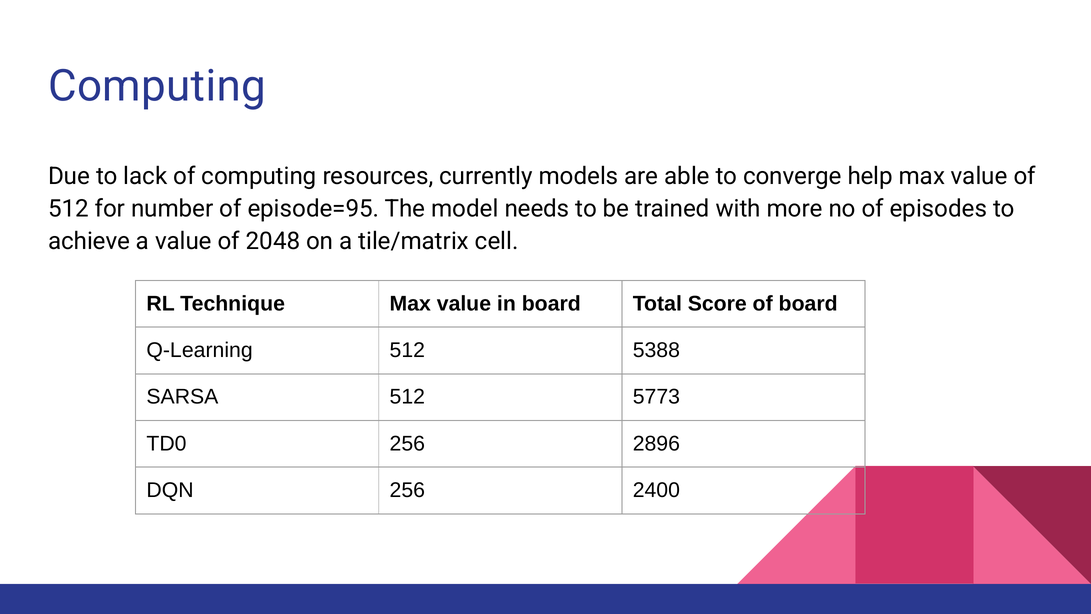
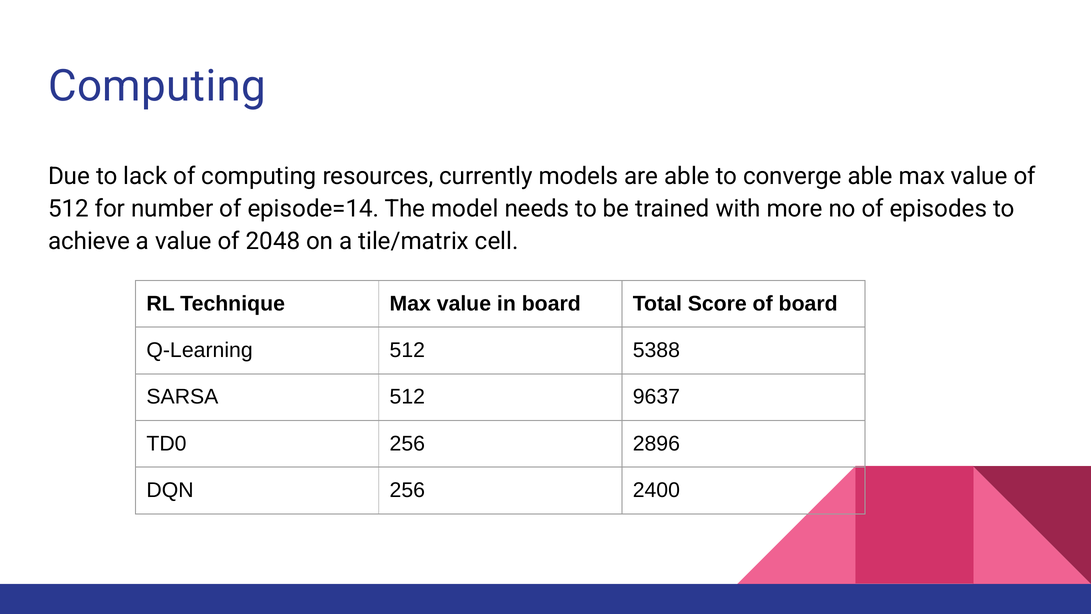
converge help: help -> able (870, 176)
episode=95: episode=95 -> episode=14 (313, 209)
5773: 5773 -> 9637 (656, 397)
